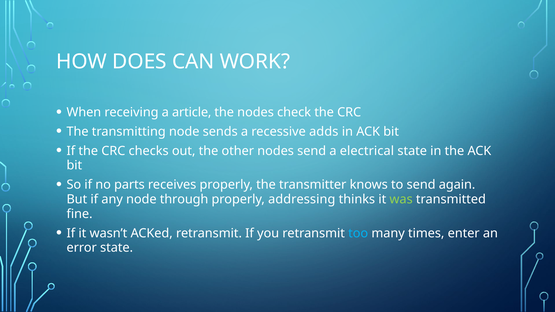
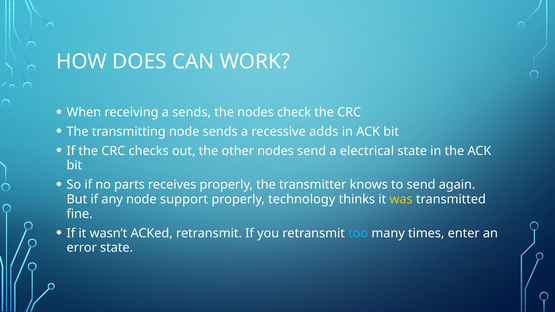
a article: article -> sends (192, 112)
through: through -> support (184, 199)
addressing: addressing -> technology (302, 199)
was colour: light green -> yellow (401, 199)
